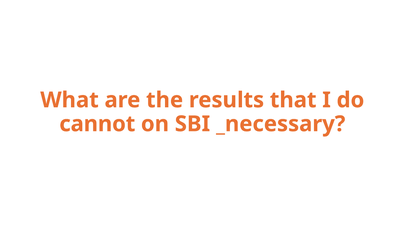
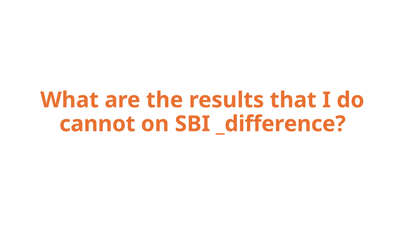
_necessary: _necessary -> _difference (281, 124)
